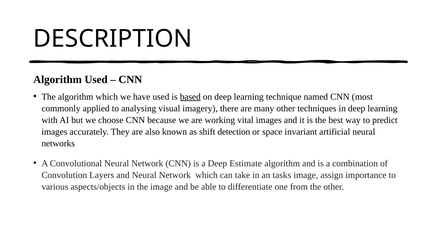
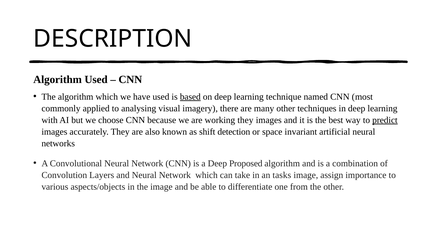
working vital: vital -> they (245, 120)
predict underline: none -> present (385, 120)
Estimate: Estimate -> Proposed (246, 163)
